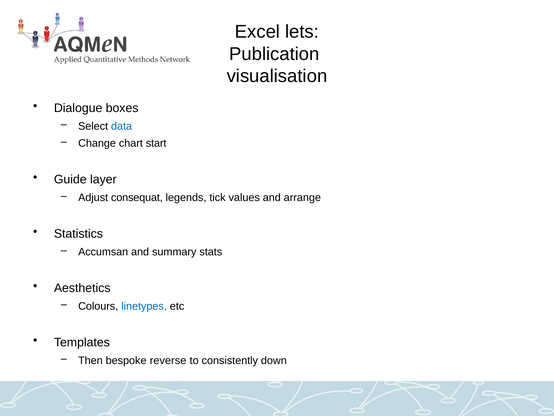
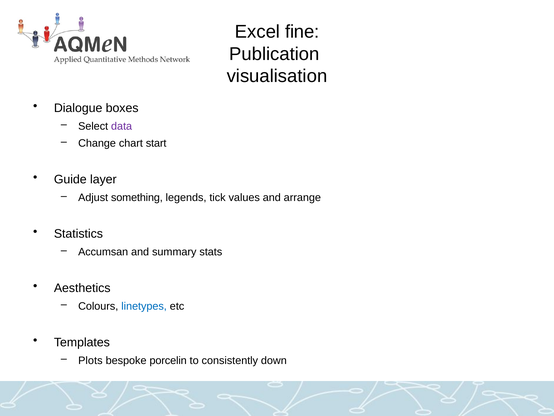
lets: lets -> fine (302, 32)
data colour: blue -> purple (122, 126)
consequat: consequat -> something (137, 197)
Then: Then -> Plots (90, 360)
reverse: reverse -> porcelin (168, 360)
